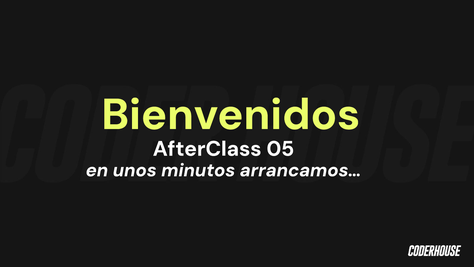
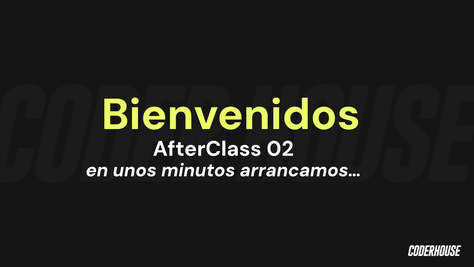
05: 05 -> 02 (280, 149)
